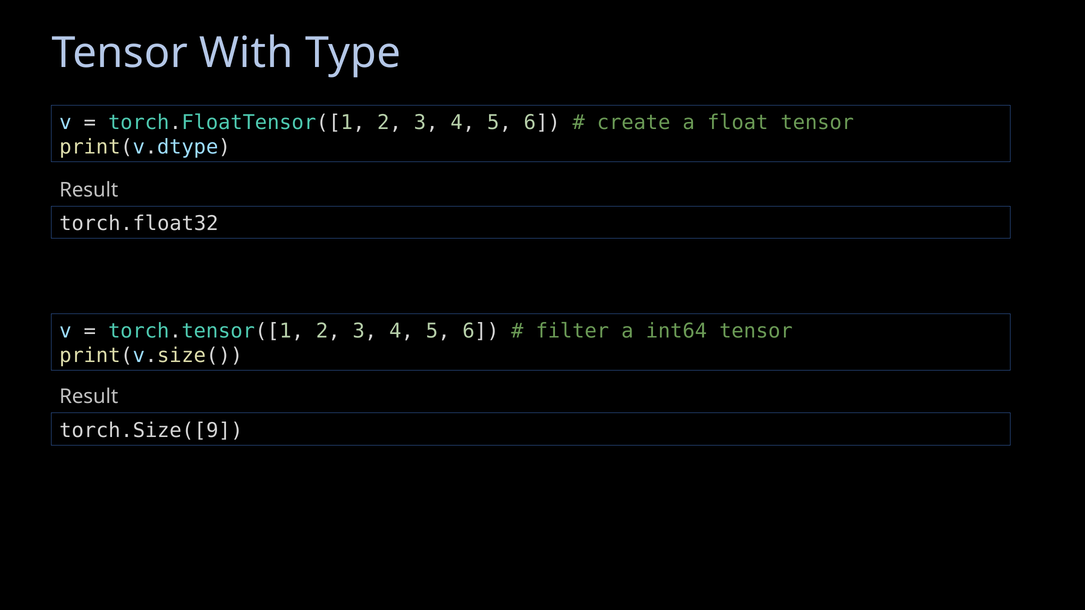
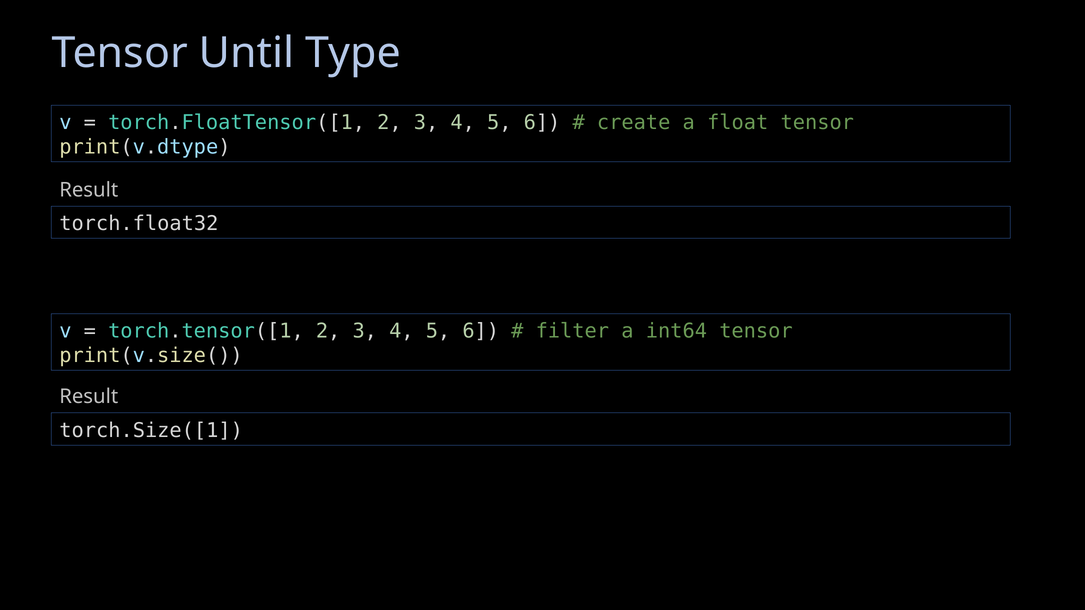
With: With -> Until (247, 53)
torch.Size([9: torch.Size([9 -> torch.Size([1 (151, 431)
